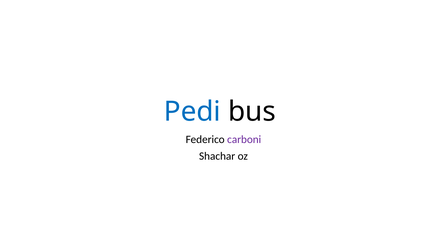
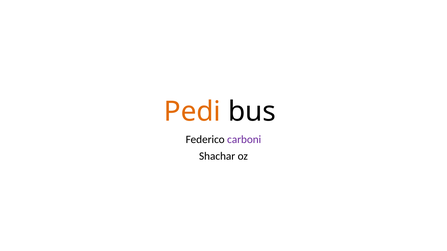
Pedi colour: blue -> orange (192, 112)
